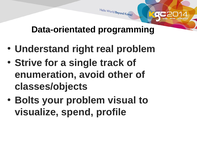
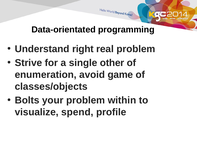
track: track -> other (112, 63)
other: other -> game (120, 74)
visual: visual -> within (122, 100)
